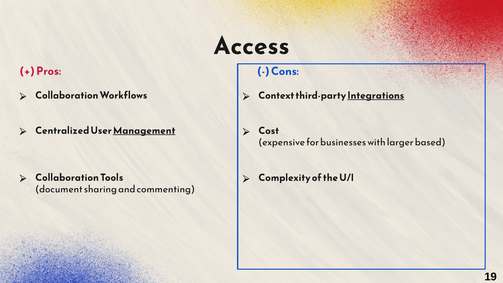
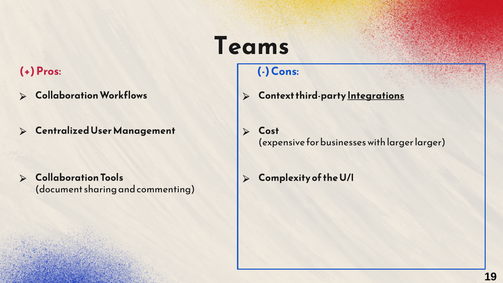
Access: Access -> Teams (251, 46)
Management underline: present -> none (144, 131)
larger based: based -> larger (430, 142)
